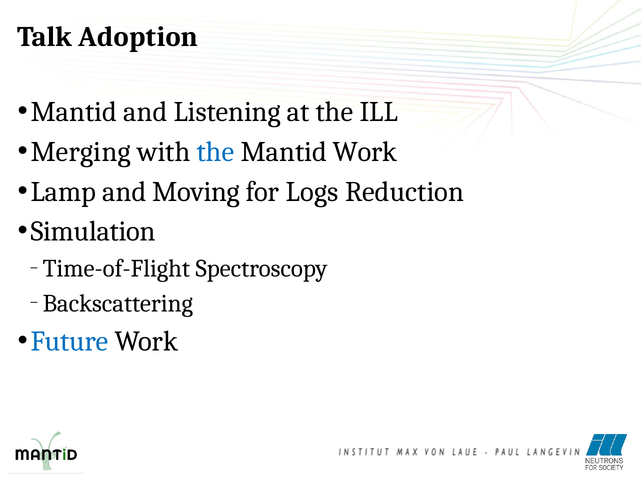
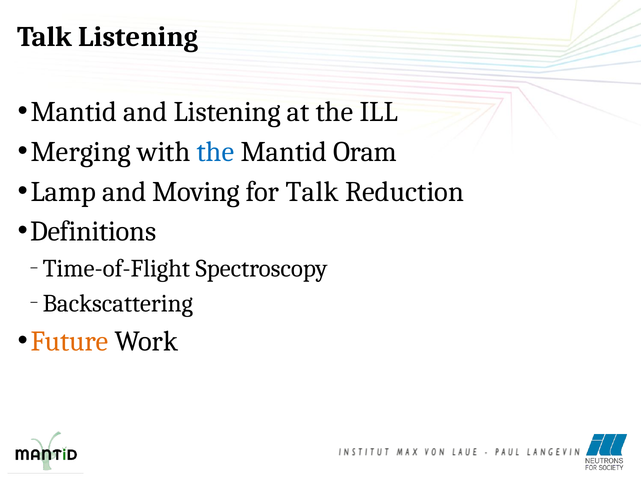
Talk Adoption: Adoption -> Listening (138, 37)
Mantid Work: Work -> Oram (365, 152)
for Logs: Logs -> Talk (312, 192)
Simulation: Simulation -> Definitions (93, 231)
Future colour: blue -> orange (69, 341)
